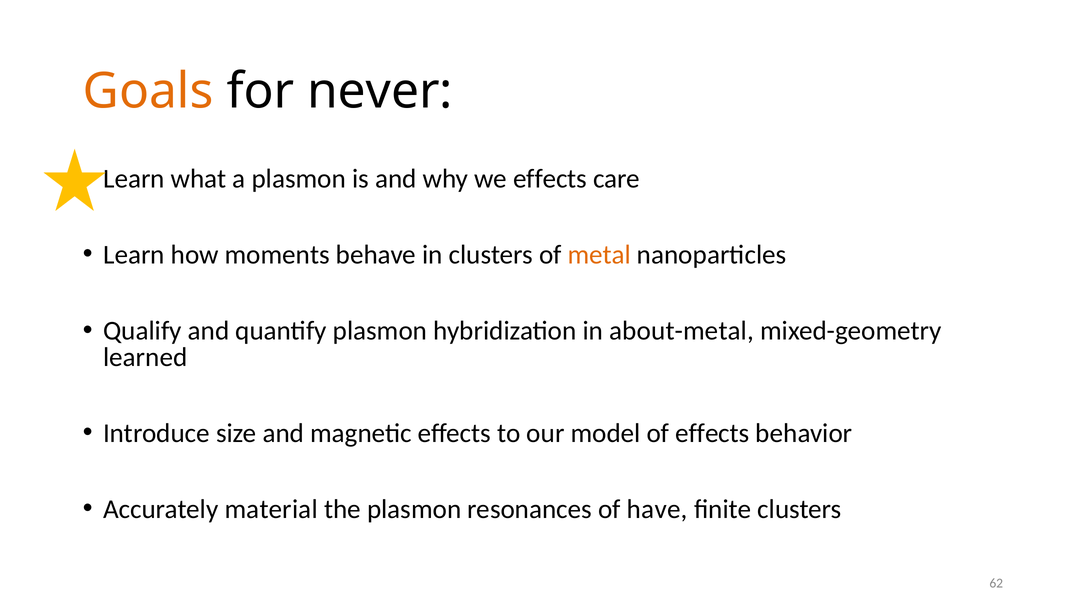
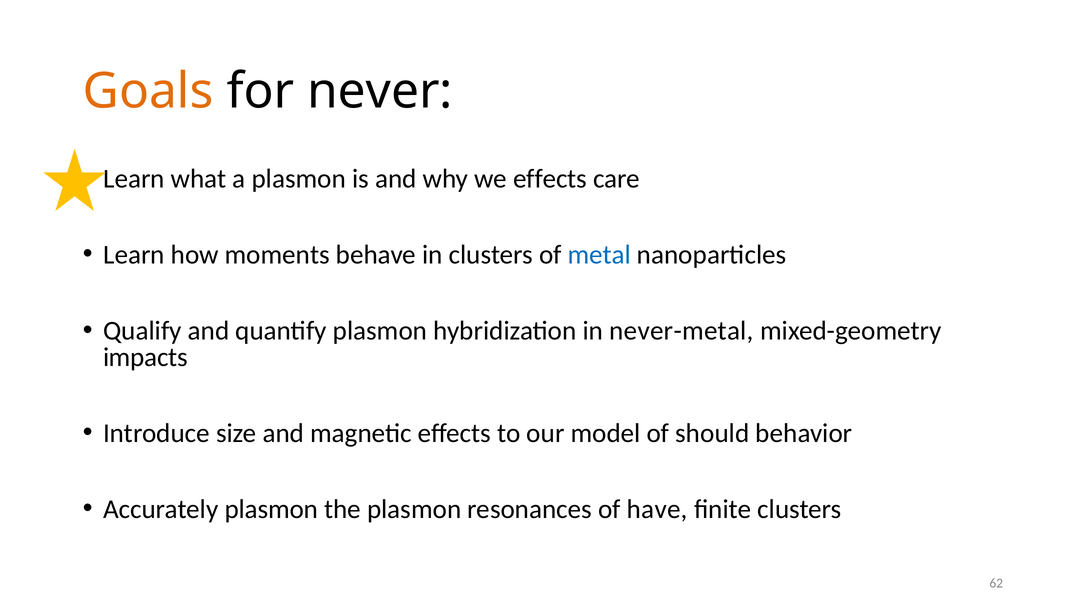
metal colour: orange -> blue (599, 255)
about-metal: about-metal -> never-metal (682, 331)
learned: learned -> impacts (145, 357)
of effects: effects -> should (712, 433)
Accurately material: material -> plasmon (271, 509)
